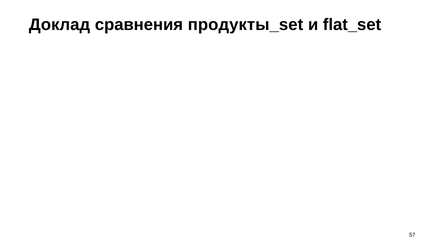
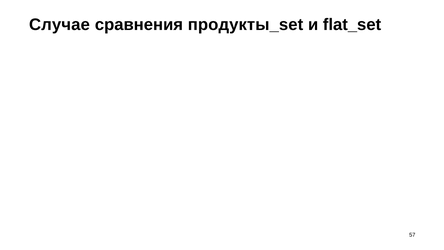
Доклад: Доклад -> Случае (59, 25)
